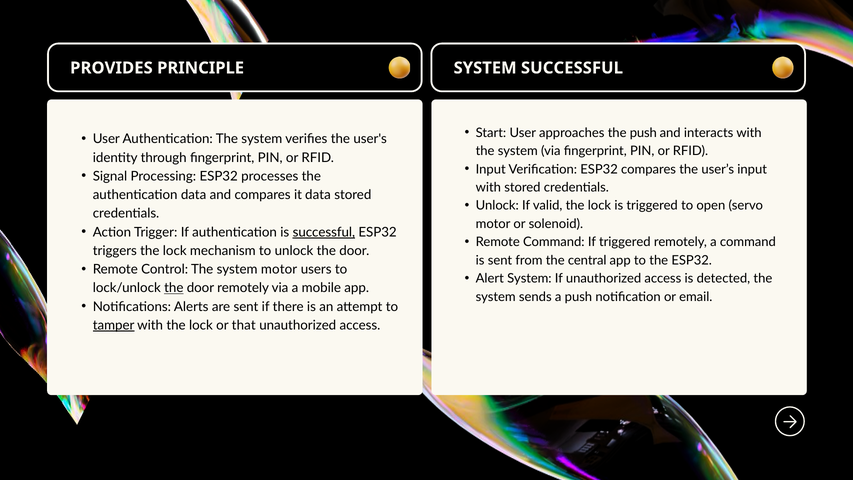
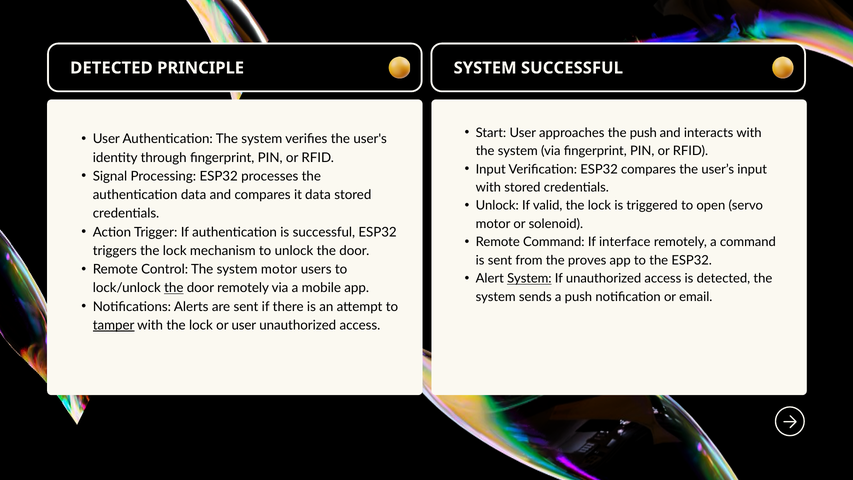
PROVIDES: PROVIDES -> DETECTED (111, 68)
successful underline: present -> none (324, 232)
If triggered: triggered -> interface (625, 242)
central: central -> proves (587, 260)
System underline: none -> present (529, 279)
or that: that -> user (244, 325)
